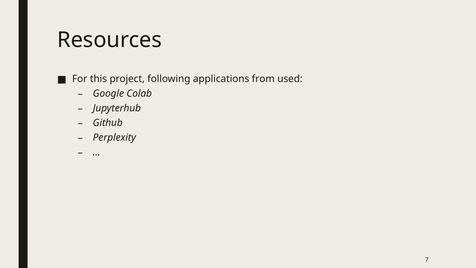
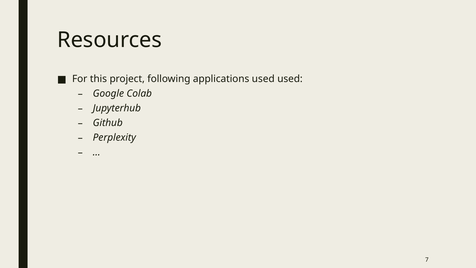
applications from: from -> used (263, 79)
